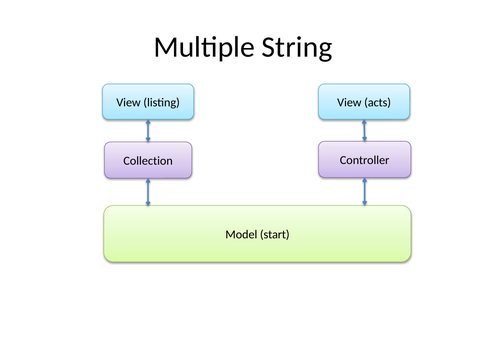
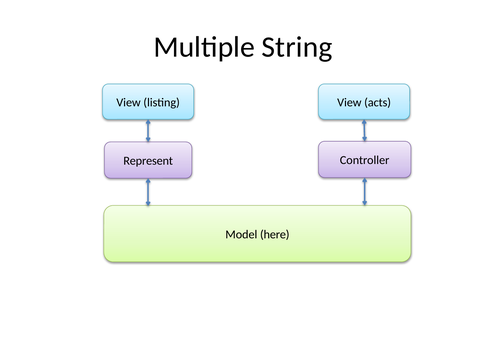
Collection: Collection -> Represent (148, 161)
start: start -> here (275, 235)
